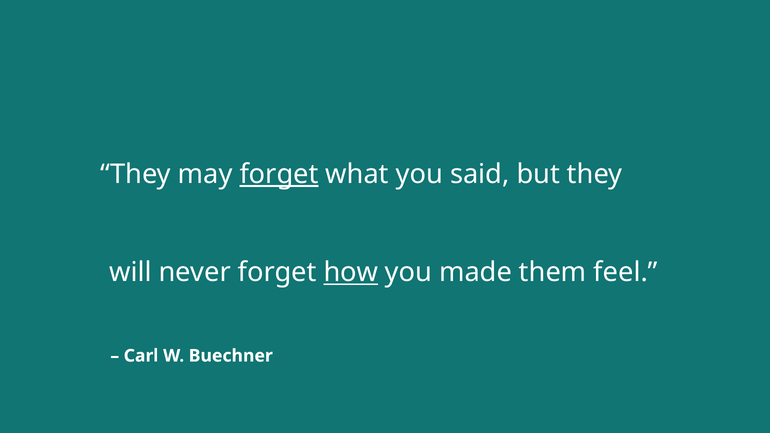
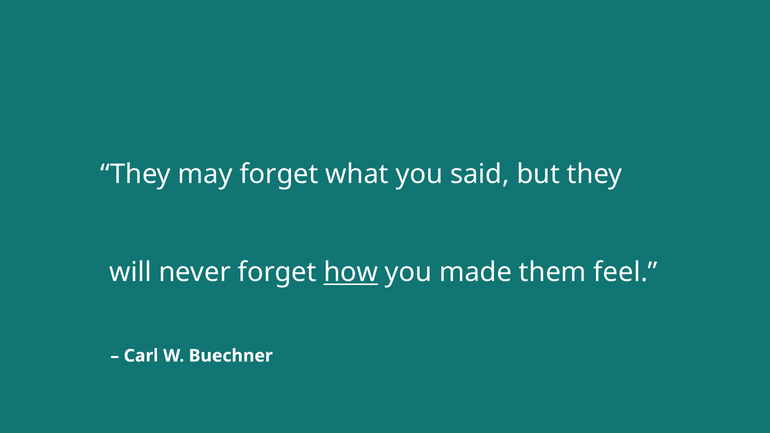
forget underline: present -> none (279, 174)
